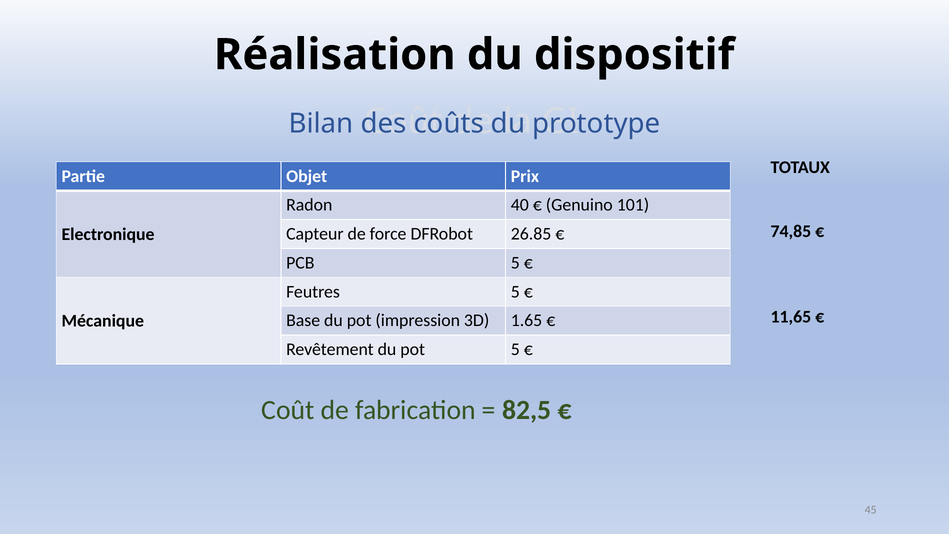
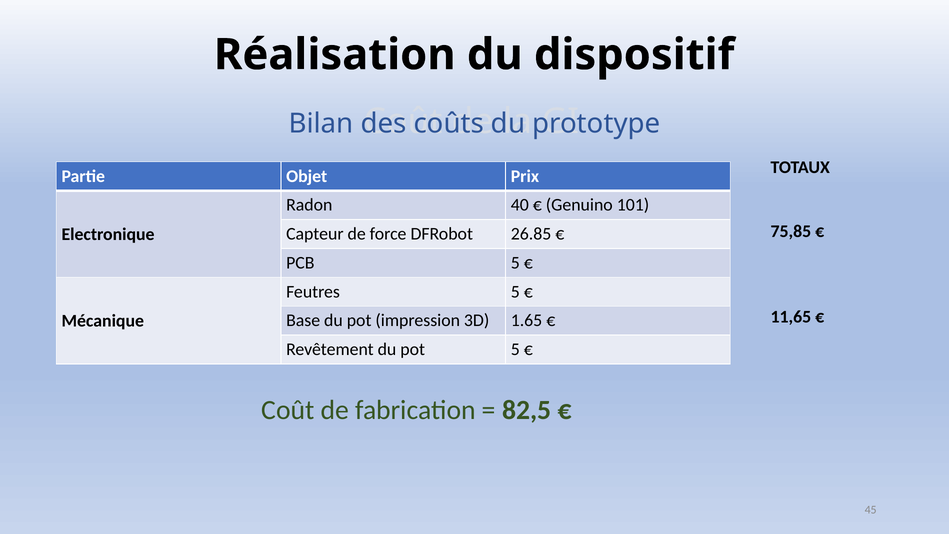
74,85: 74,85 -> 75,85 (791, 231)
